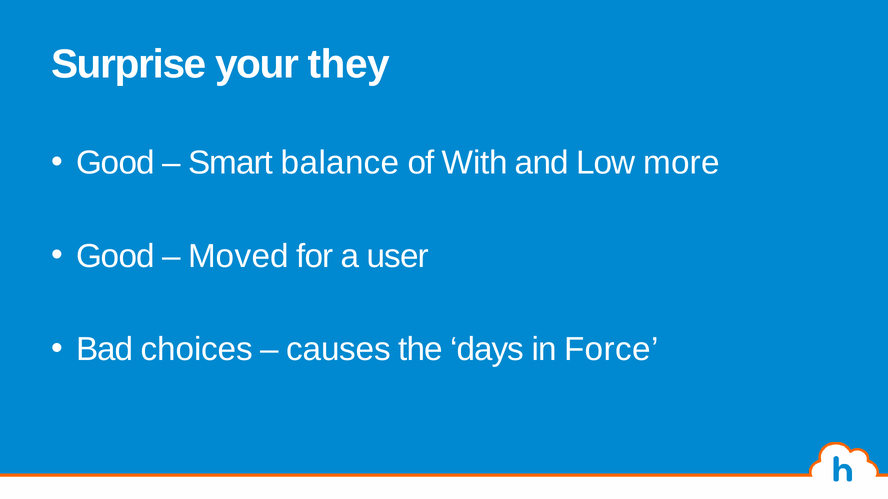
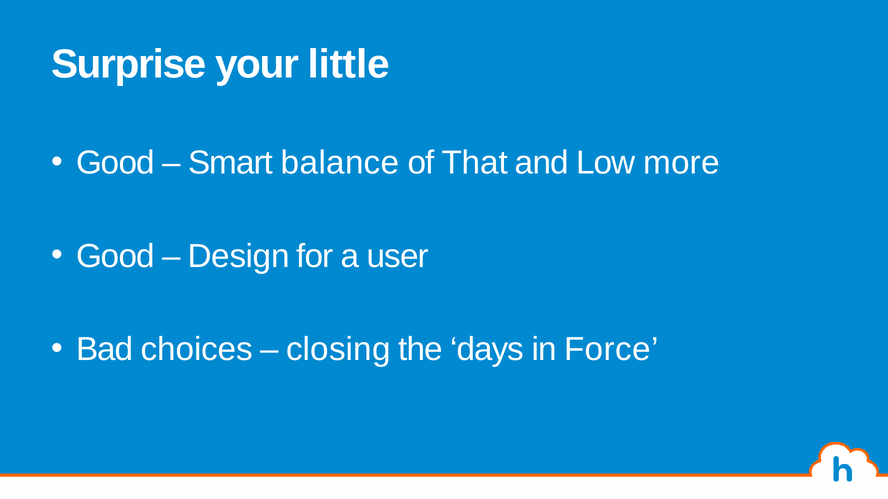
they: they -> little (349, 64)
With: With -> That (475, 163)
Moved: Moved -> Design (239, 256)
causes: causes -> closing (338, 350)
